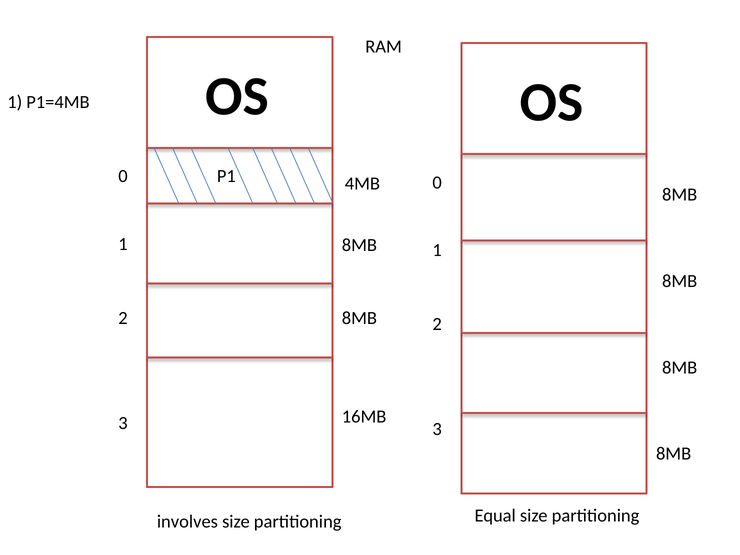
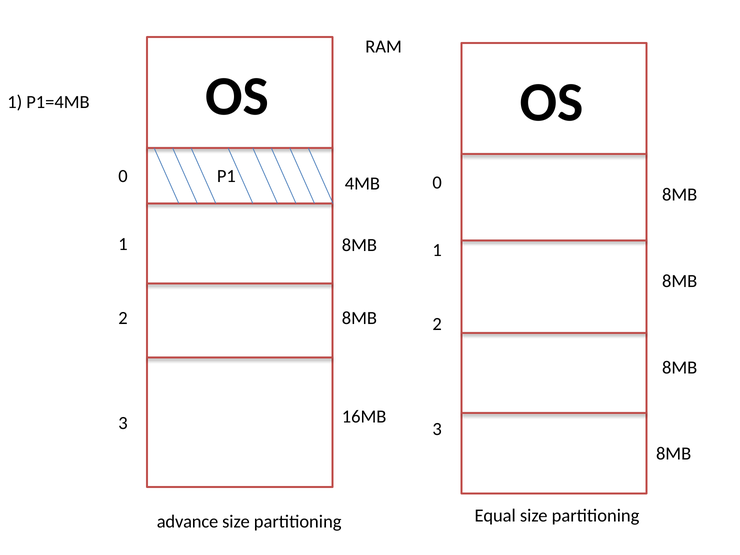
involves: involves -> advance (188, 522)
